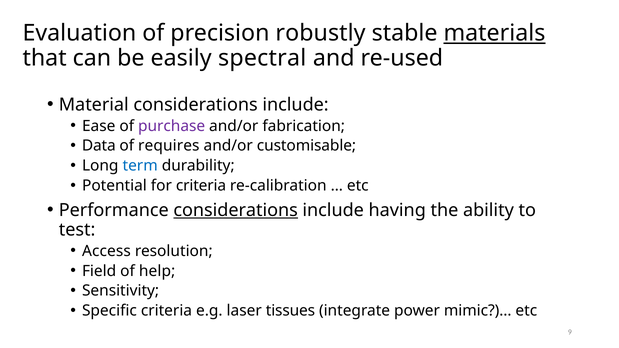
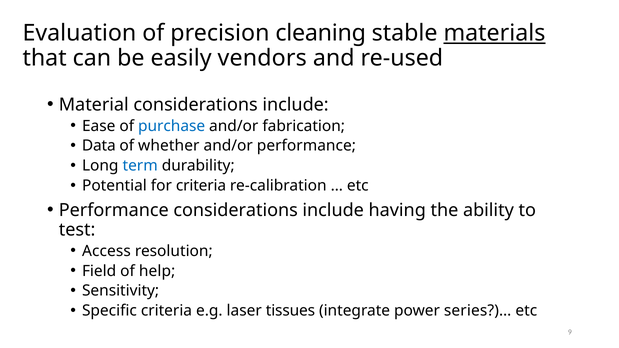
robustly: robustly -> cleaning (321, 33)
spectral: spectral -> vendors (262, 58)
purchase colour: purple -> blue (172, 126)
requires: requires -> whether (169, 146)
and/or customisable: customisable -> performance (306, 146)
considerations underline: present -> none (236, 210)
mimic?)…: mimic?)… -> series?)… (478, 311)
